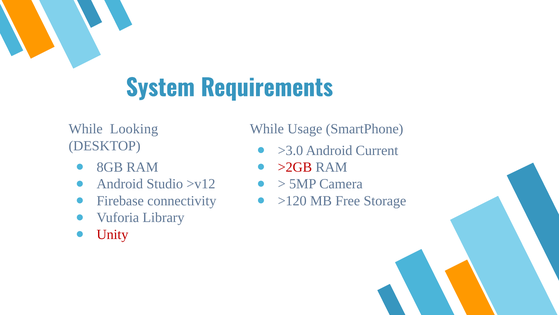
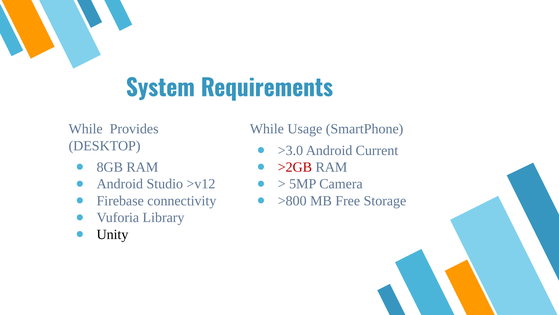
Looking: Looking -> Provides (134, 129)
>120: >120 -> >800 (292, 200)
Unity colour: red -> black (112, 234)
